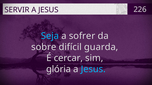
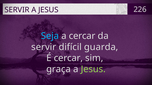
a sofrer: sofrer -> cercar (82, 36)
sobre: sobre -> servir (44, 47)
glória: glória -> graça (58, 70)
Jesus colour: light blue -> light green (93, 70)
